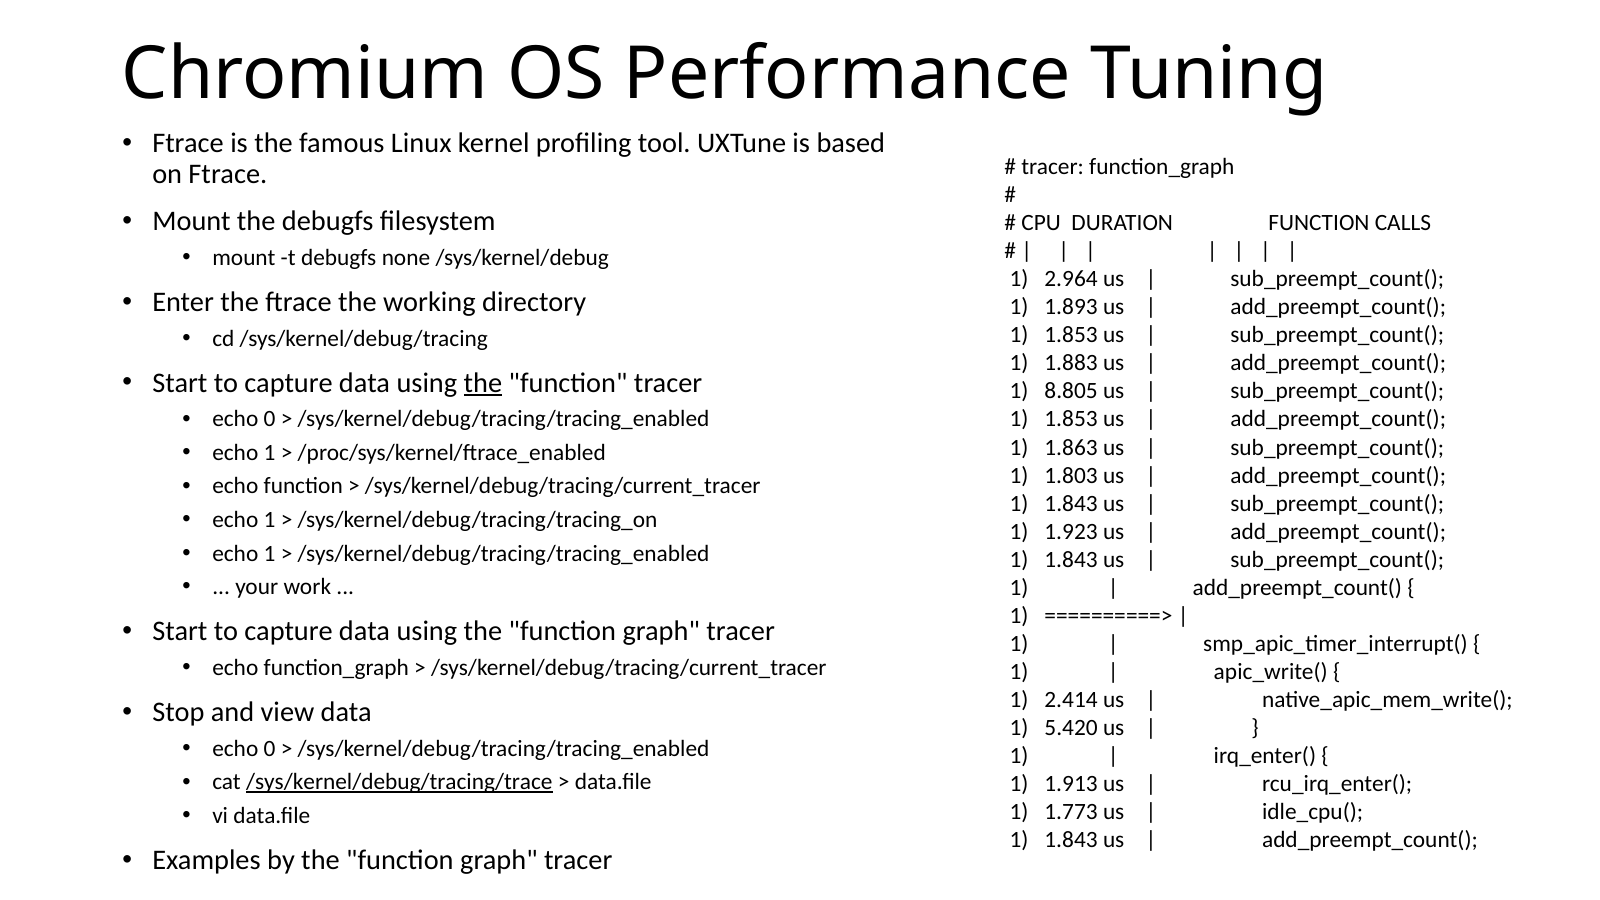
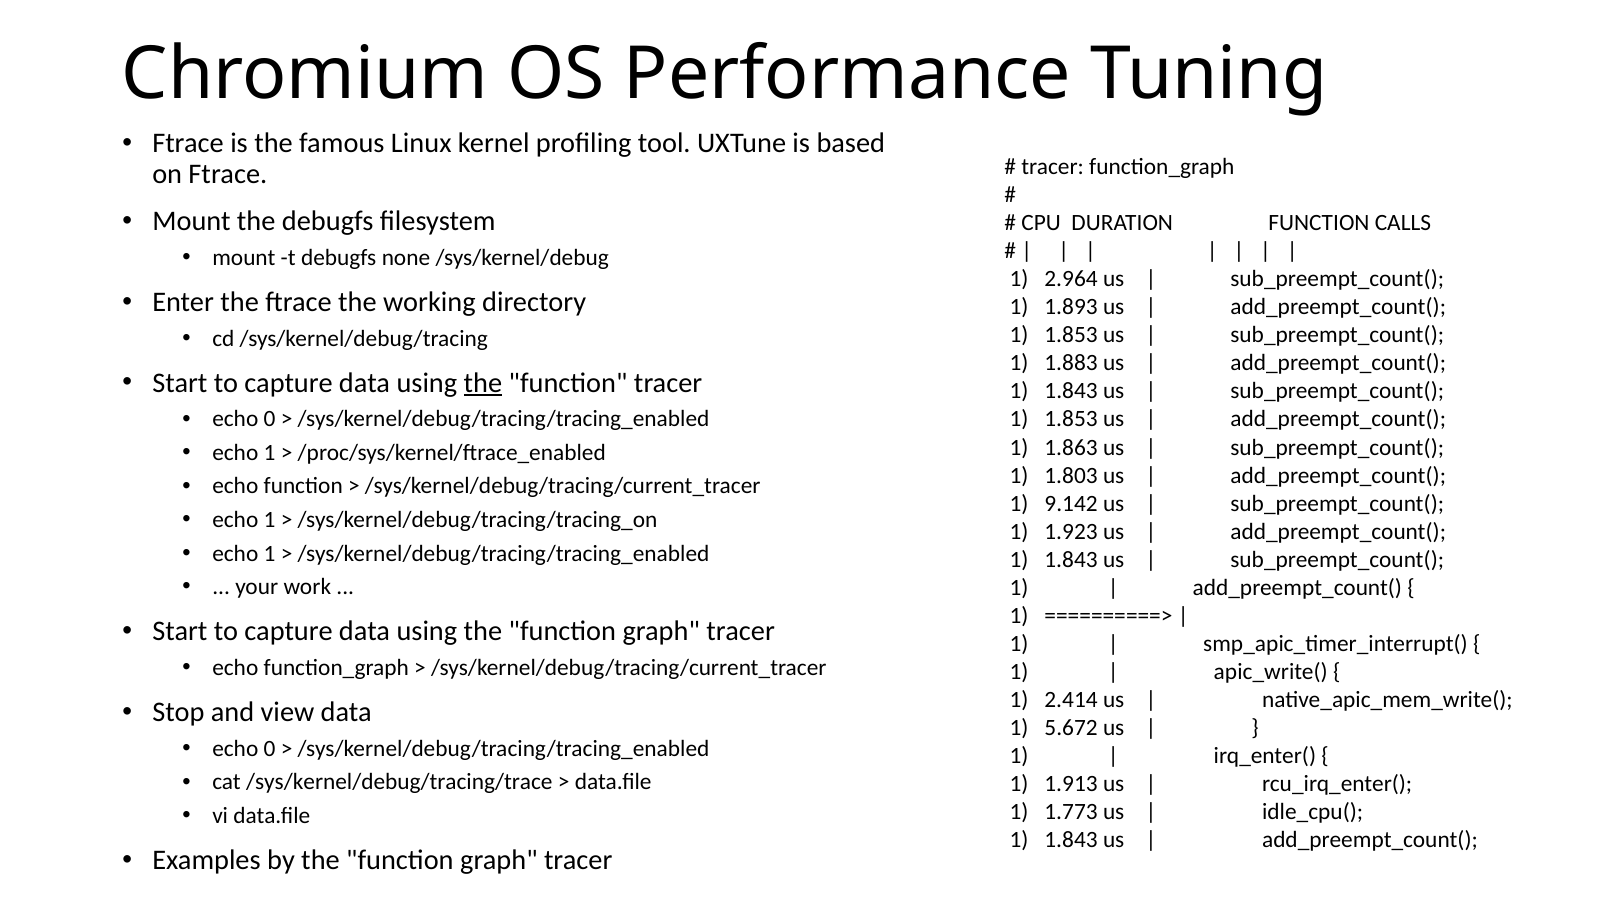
8.805: 8.805 -> 1.843 (1071, 391)
1.843: 1.843 -> 9.142 (1071, 503)
5.420: 5.420 -> 5.672 (1071, 727)
/sys/kernel/debug/tracing/trace underline: present -> none (399, 782)
